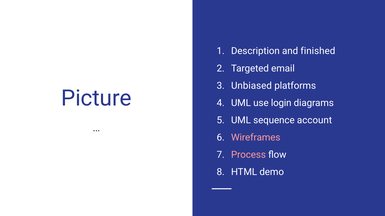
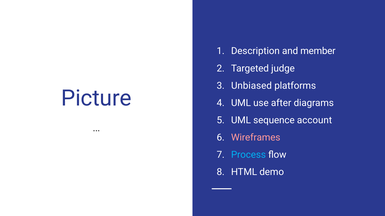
finished: finished -> member (318, 51)
email: email -> judge (283, 69)
login: login -> after (281, 103)
Process colour: pink -> light blue (248, 155)
